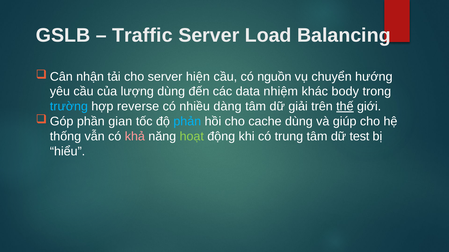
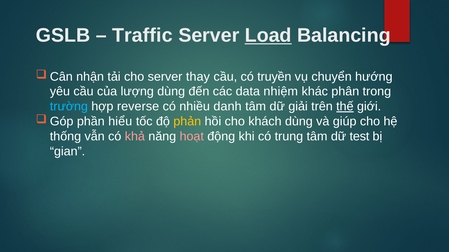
Load underline: none -> present (268, 36)
hiện: hiện -> thay (198, 77)
nguồn: nguồn -> truyền (274, 77)
body: body -> phân (345, 92)
dàng: dàng -> danh (228, 107)
gian: gian -> hiểu (120, 122)
phản colour: light blue -> yellow (187, 122)
cache: cache -> khách (265, 122)
hoạt colour: light green -> pink (192, 137)
hiểu: hiểu -> gian (68, 152)
